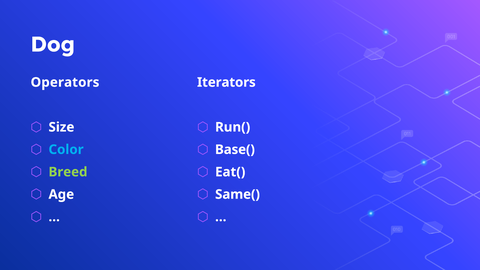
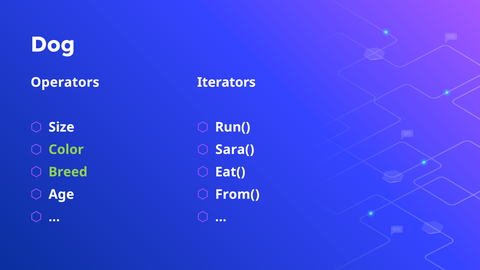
Color colour: light blue -> light green (66, 150)
Base(: Base( -> Sara( (235, 150)
Same(: Same( -> From( (237, 194)
